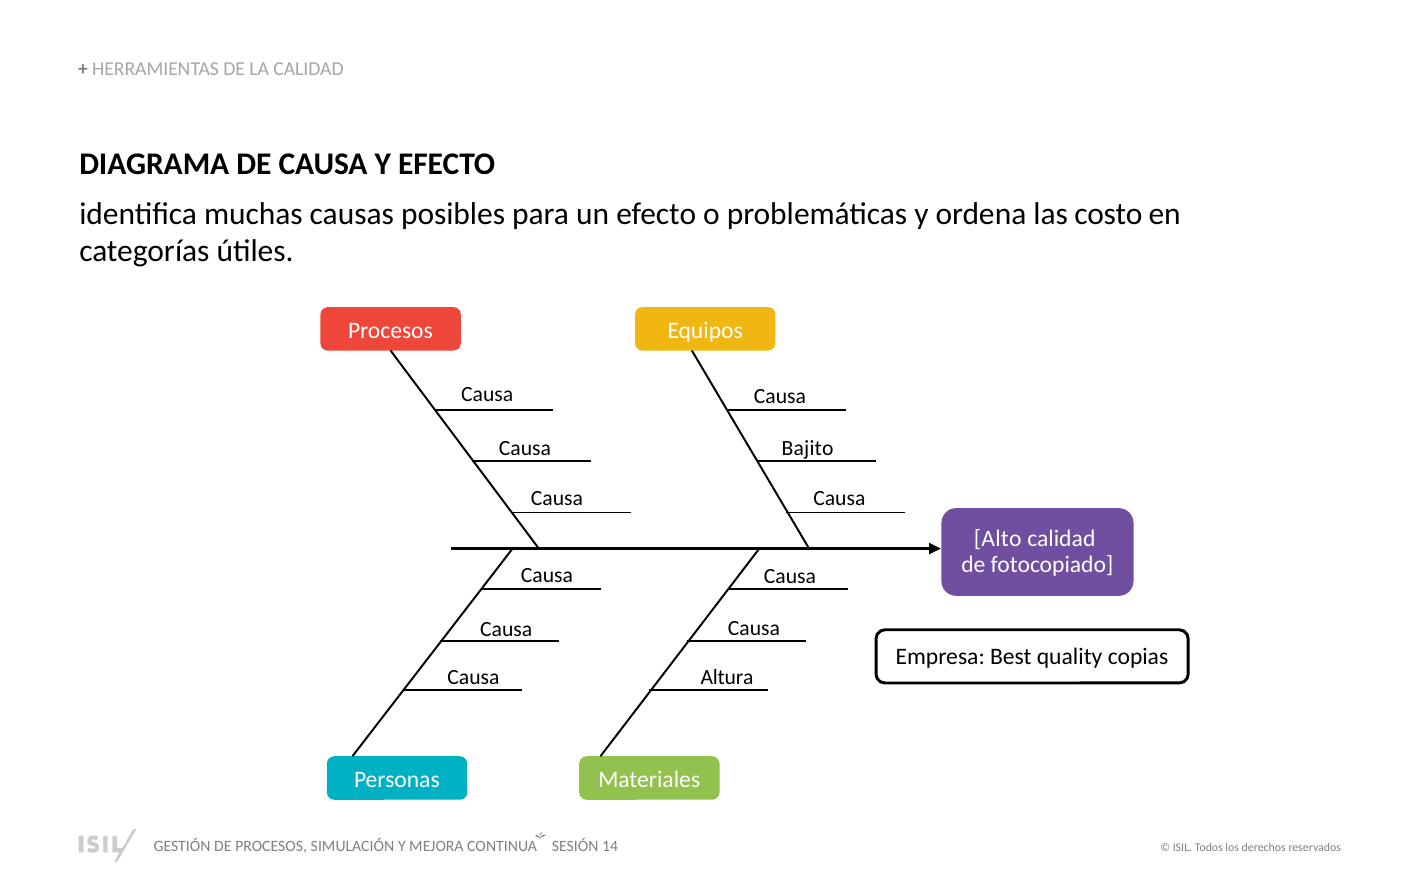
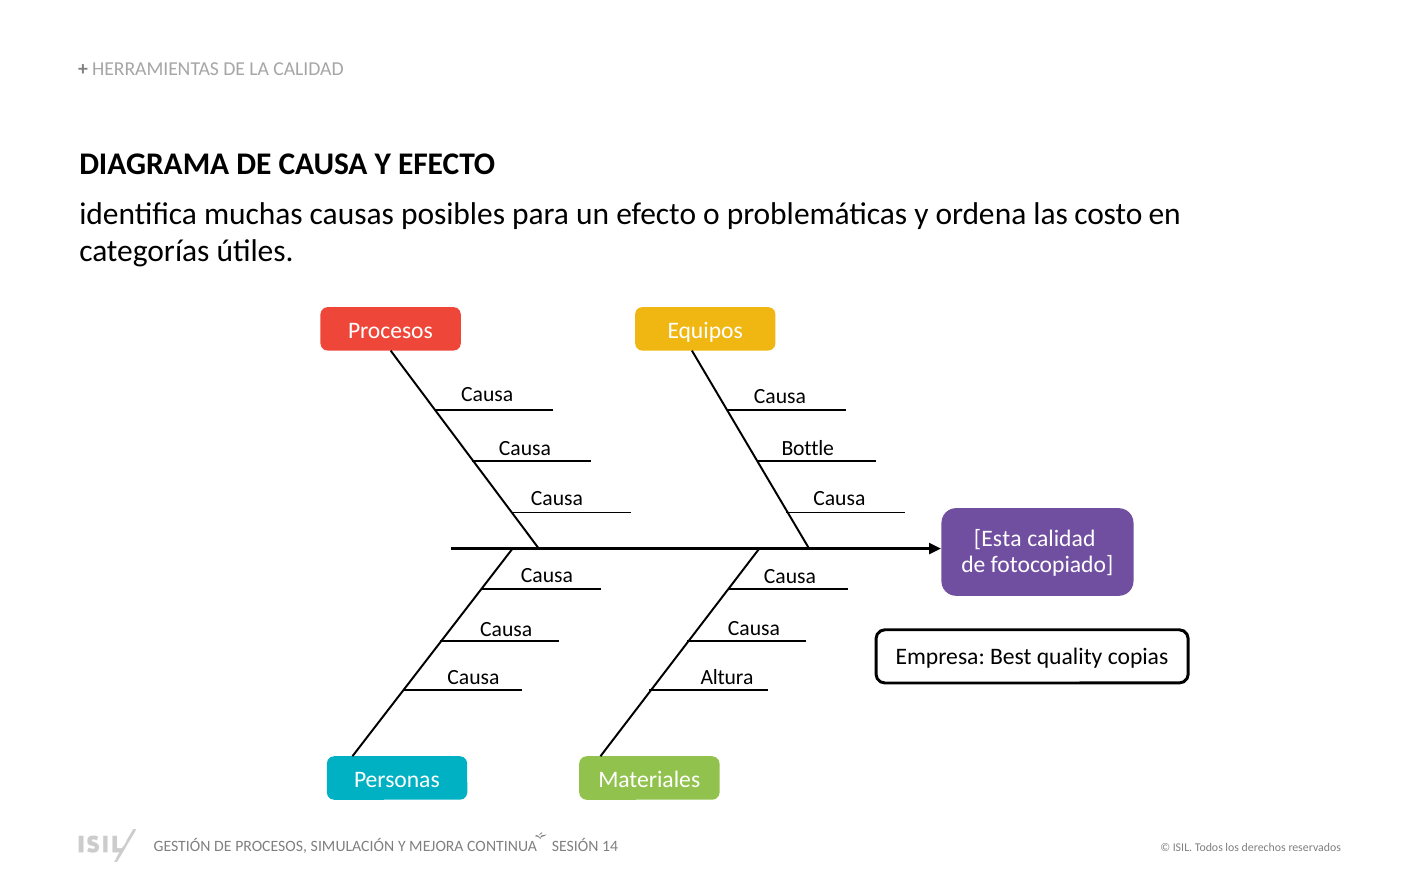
Bajito: Bajito -> Bottle (808, 448)
Alto: Alto -> Esta (998, 539)
